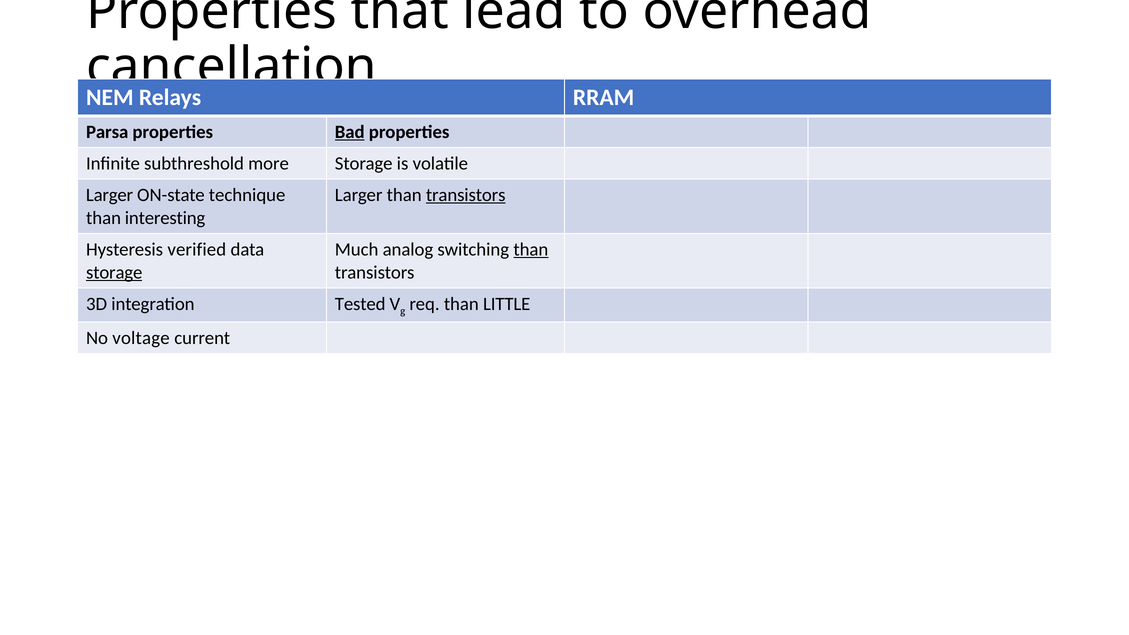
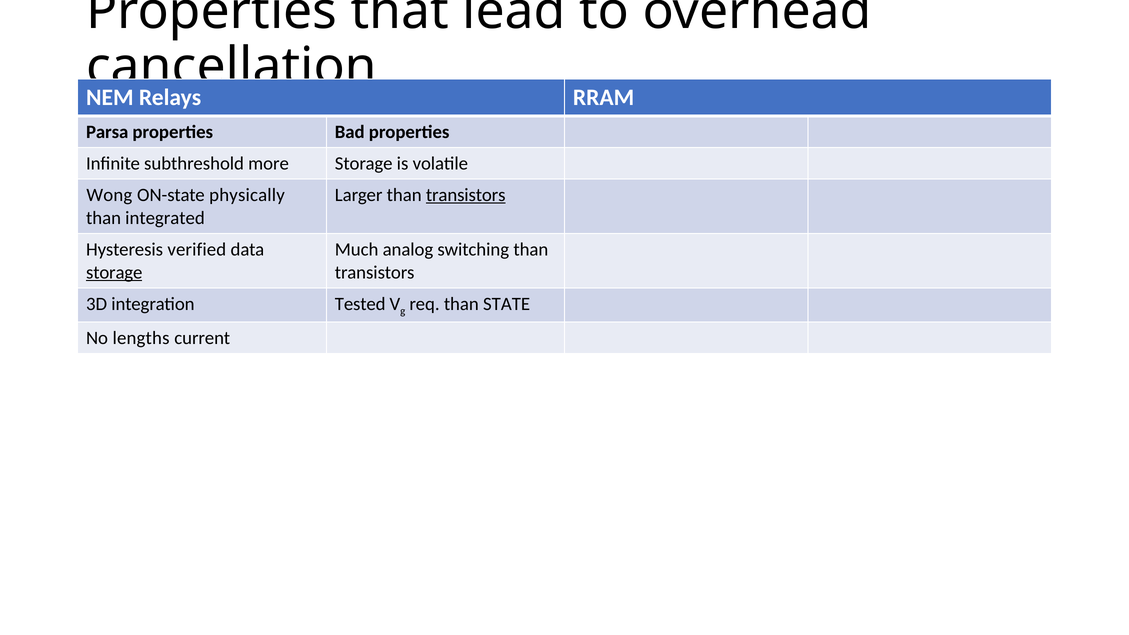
Bad underline: present -> none (350, 132)
Larger: Larger -> Wong (109, 195)
technique: technique -> physically (247, 195)
interesting: interesting -> integrated (165, 218)
than underline: present -> none (531, 250)
LITTLE: LITTLE -> STATE (507, 304)
voltage: voltage -> lengths (141, 338)
